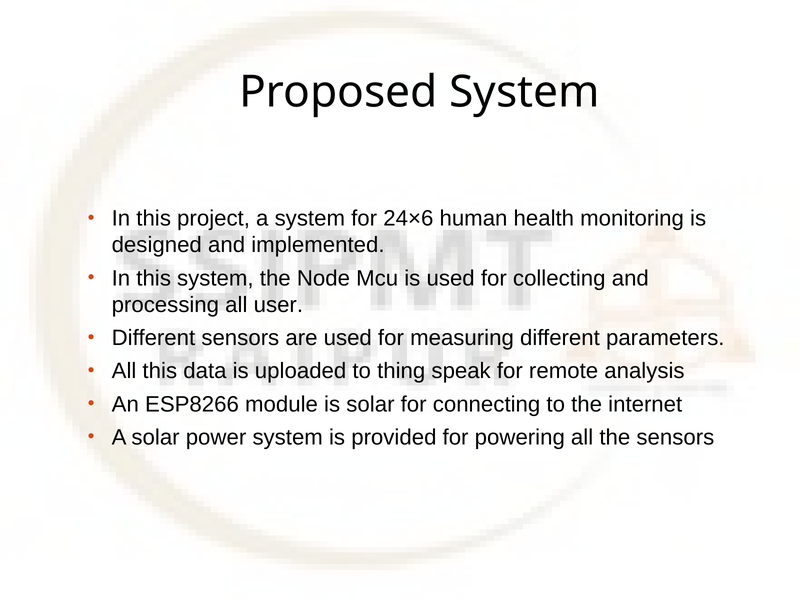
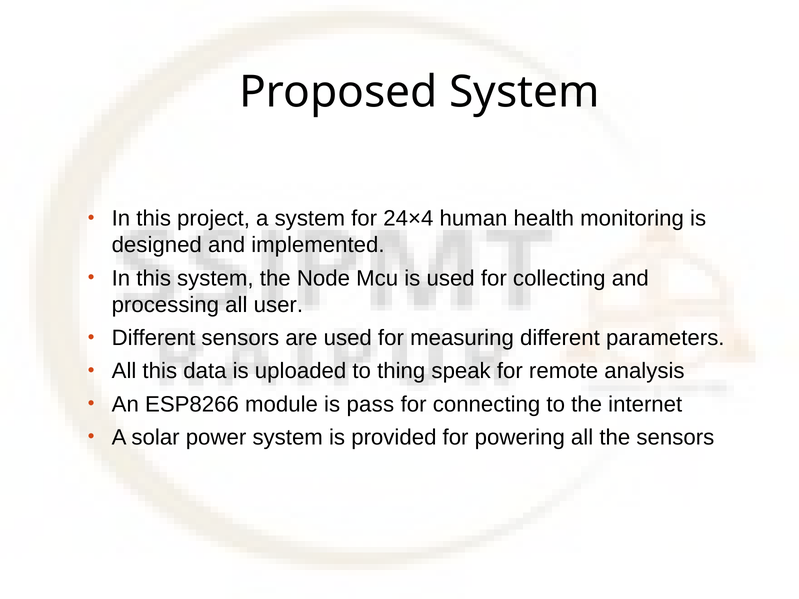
24×6: 24×6 -> 24×4 (408, 219)
is solar: solar -> pass (370, 404)
